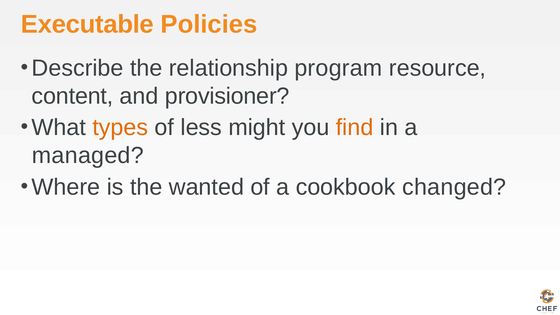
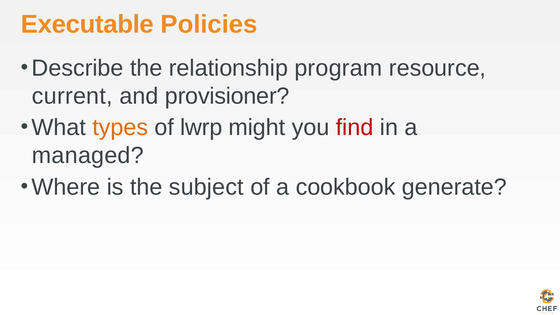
content: content -> current (72, 96)
less: less -> lwrp (201, 128)
find colour: orange -> red (355, 128)
wanted: wanted -> subject (206, 187)
changed: changed -> generate (454, 187)
